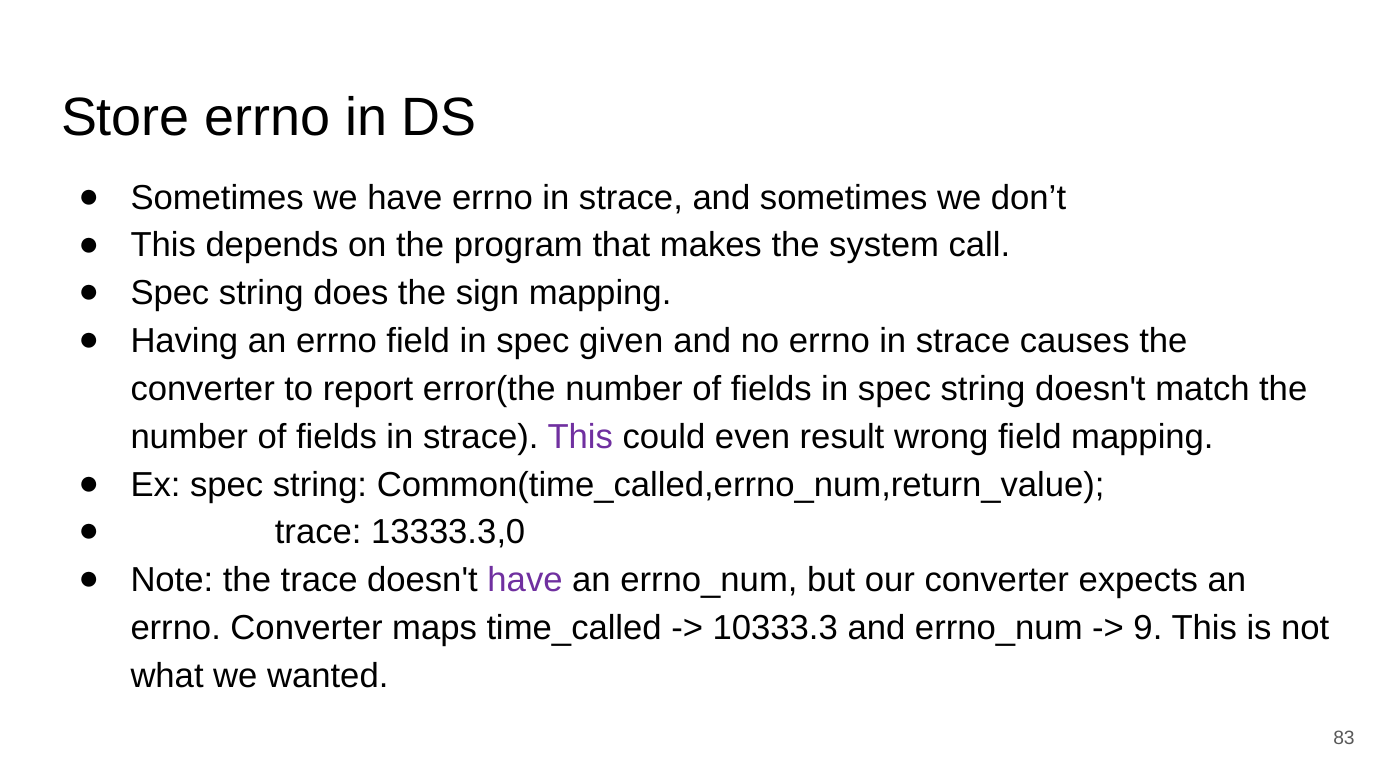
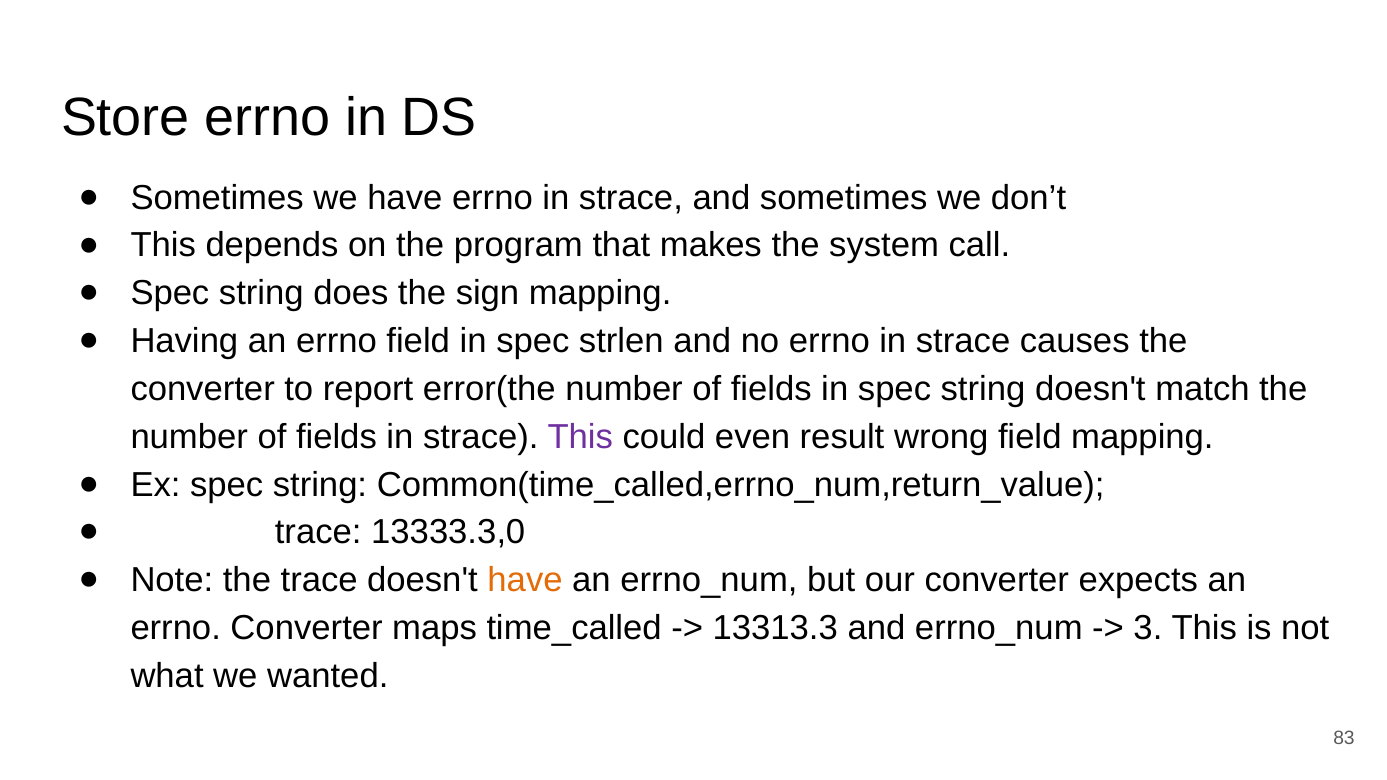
given: given -> strlen (621, 341)
have colour: purple -> orange (525, 580)
10333.3: 10333.3 -> 13313.3 (775, 628)
9: 9 -> 3 (1148, 628)
